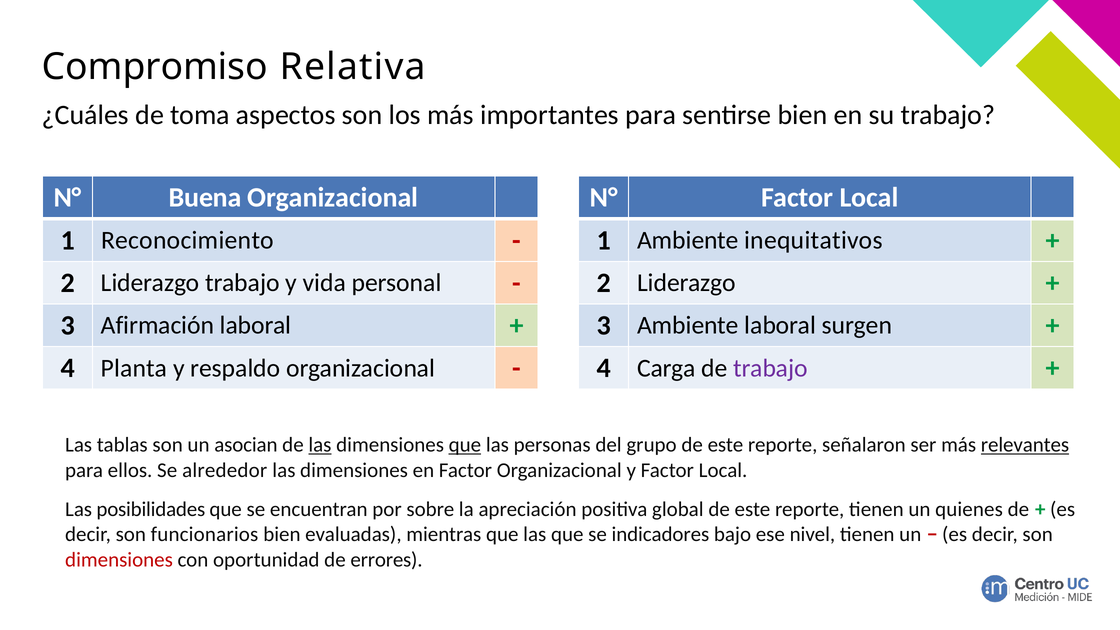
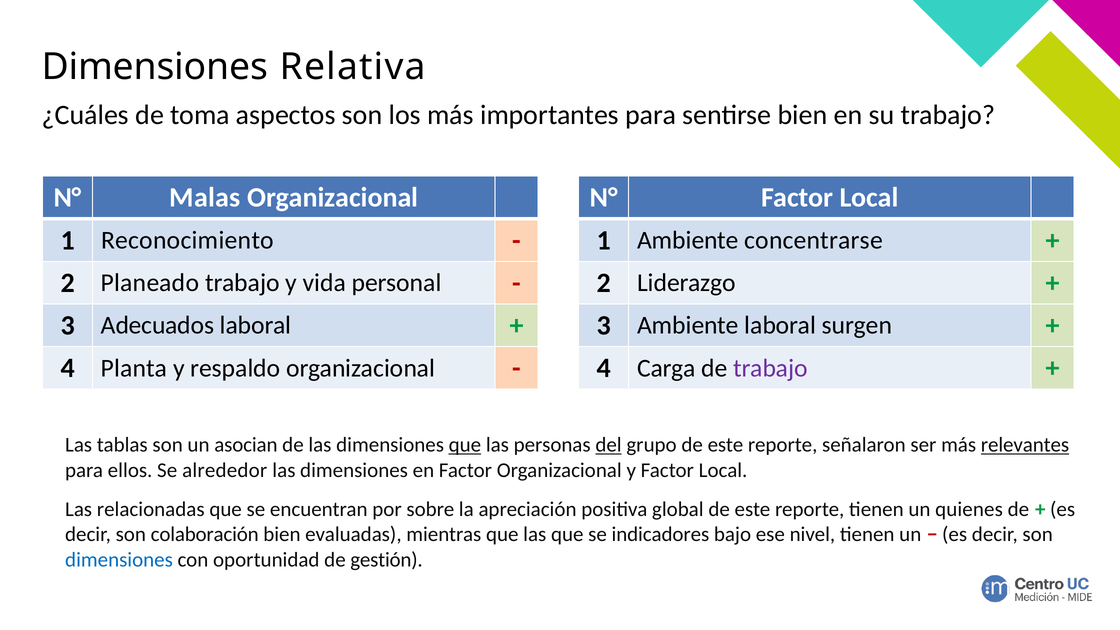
Compromiso: Compromiso -> Dimensiones (155, 67)
Buena: Buena -> Malas (205, 198)
inequitativos: inequitativos -> concentrarse (814, 240)
Liderazgo: Liderazgo -> Planeado (150, 283)
Afirmación: Afirmación -> Adecuados (158, 326)
las underline: present -> none (320, 445)
del underline: none -> present (609, 445)
posibilidades: posibilidades -> relacionadas (151, 509)
funcionarios: funcionarios -> colaboración (205, 535)
dimensiones colour: red -> blue (119, 560)
errores: errores -> gestión (387, 560)
